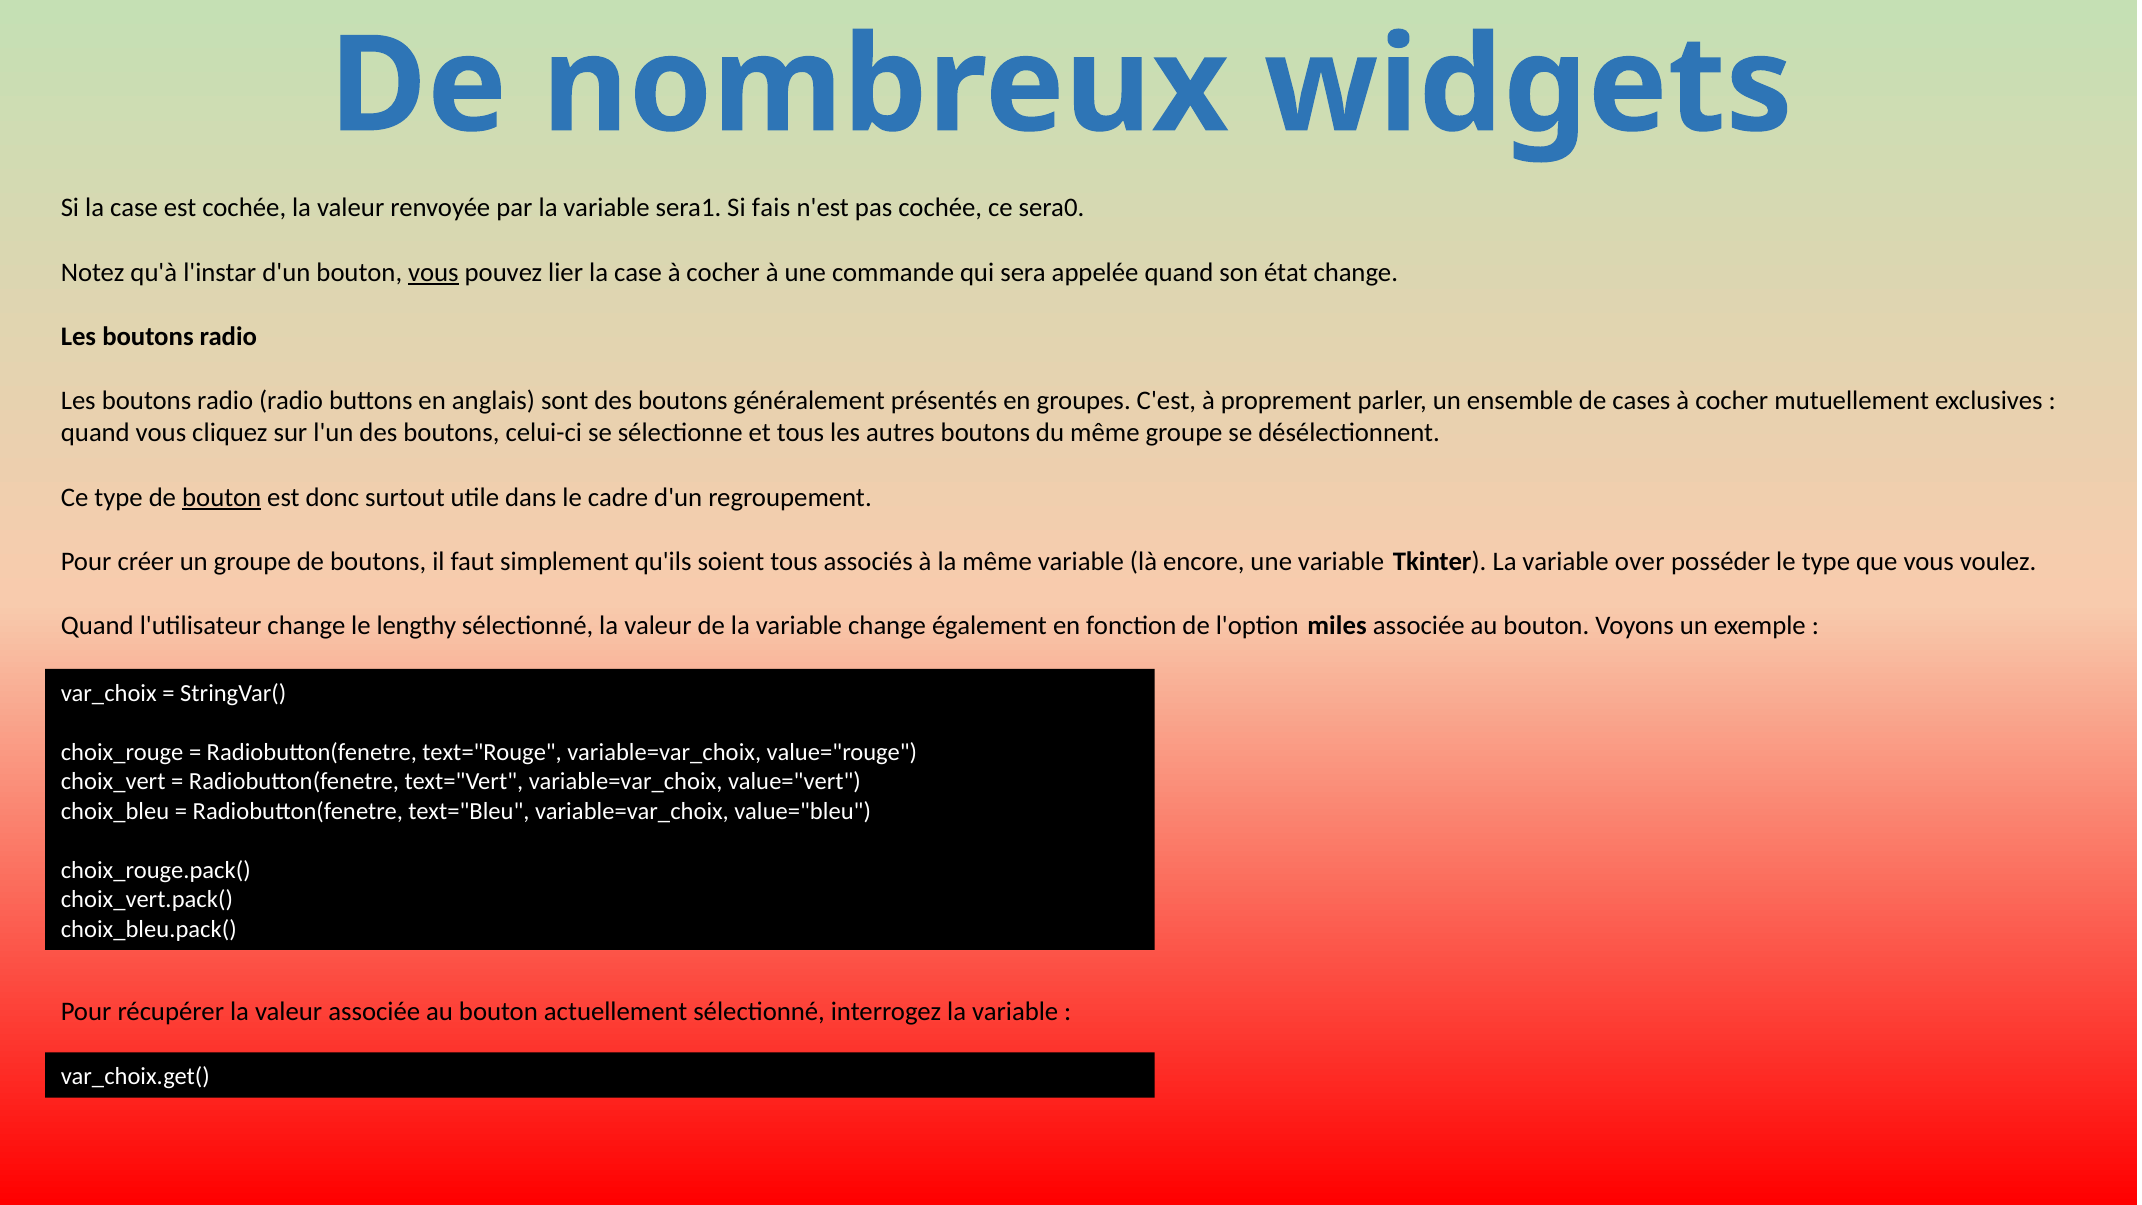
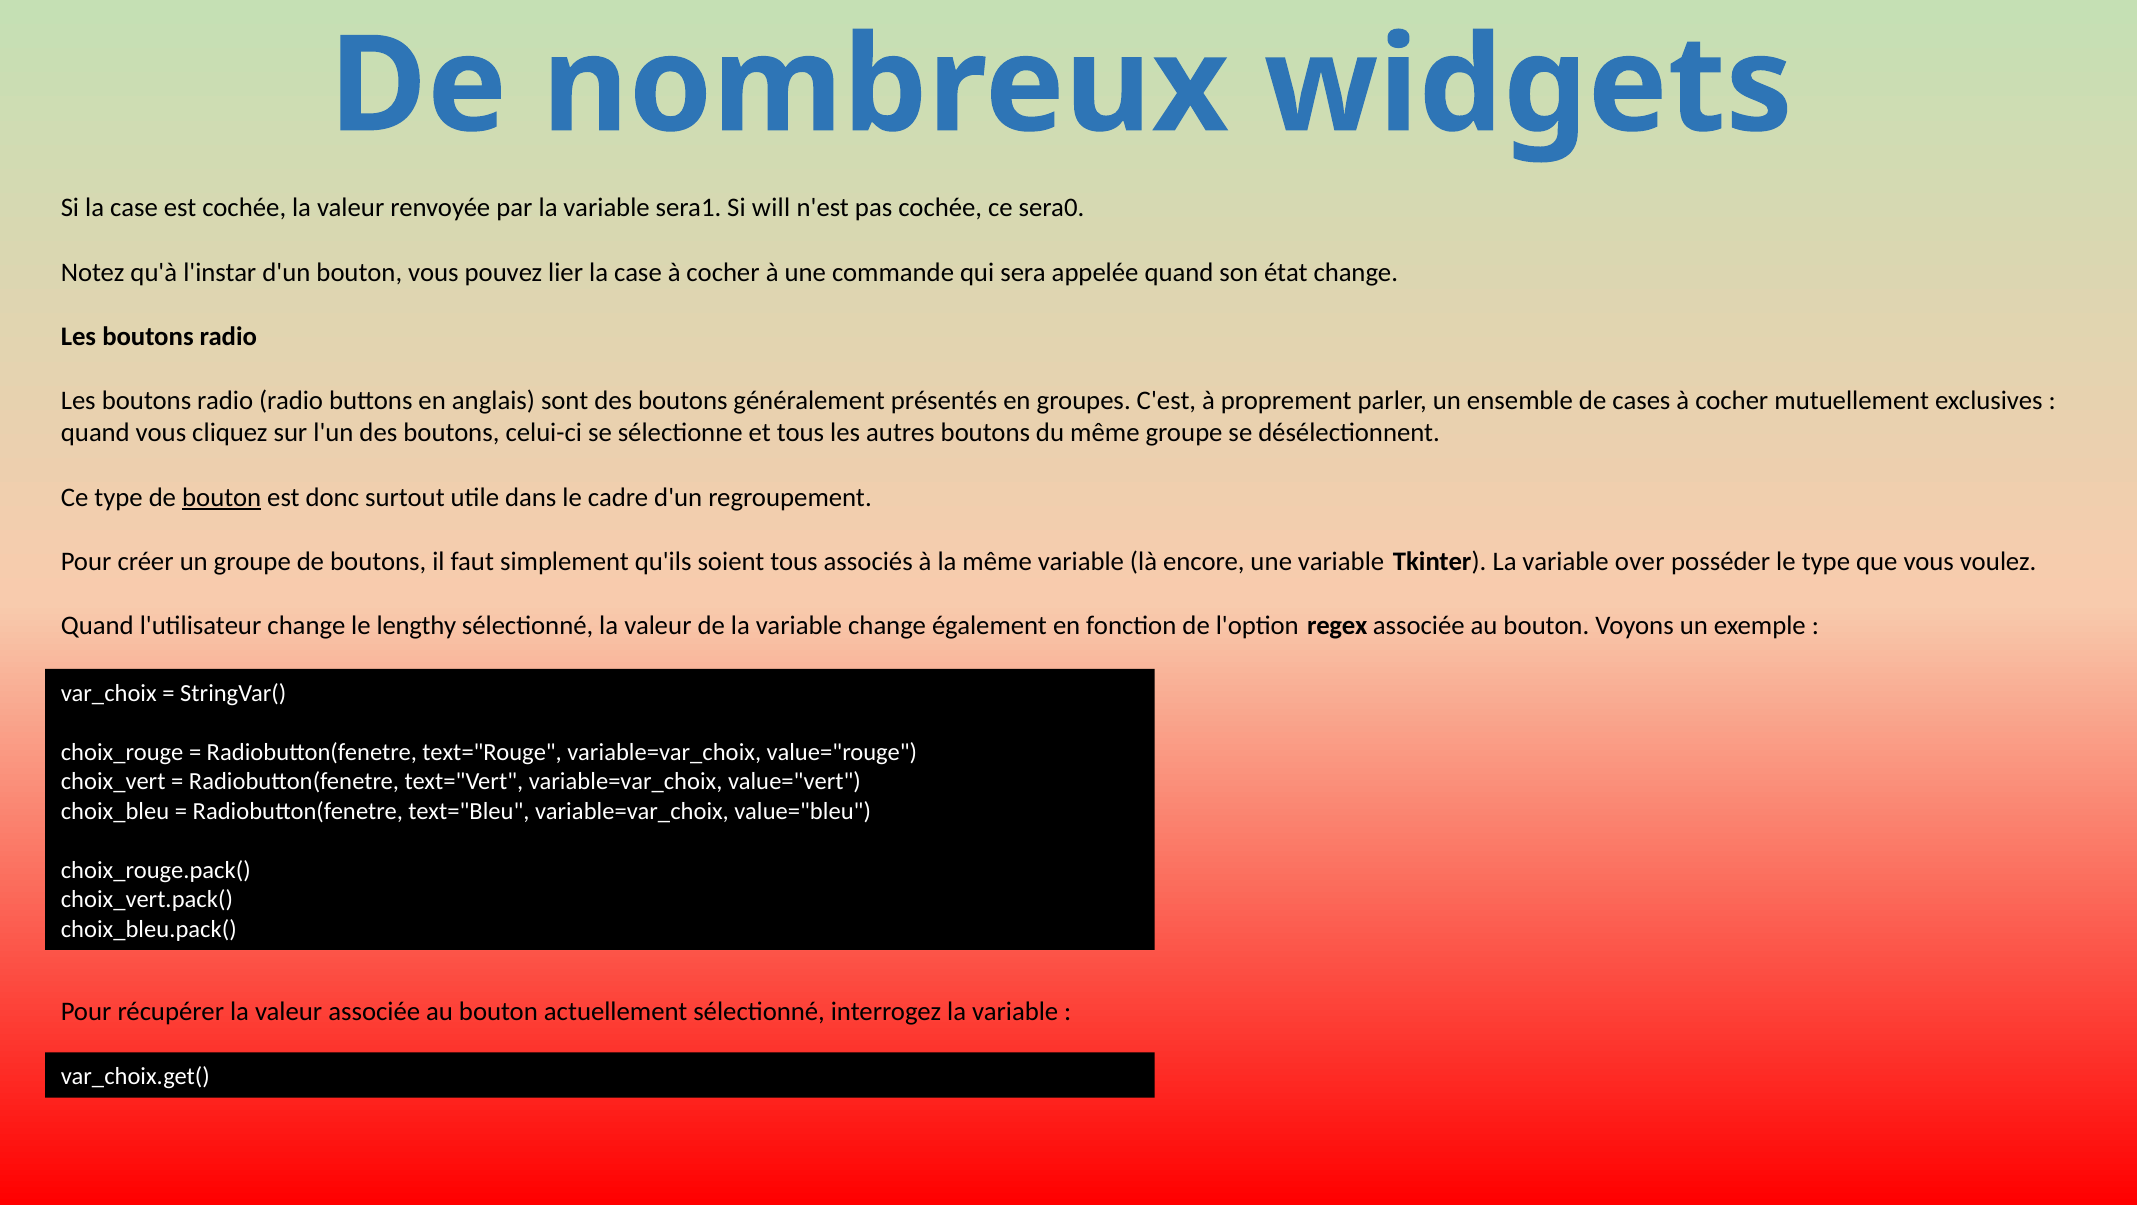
fais: fais -> will (771, 208)
vous underline: present -> none (433, 272)
miles: miles -> regex (1337, 626)
